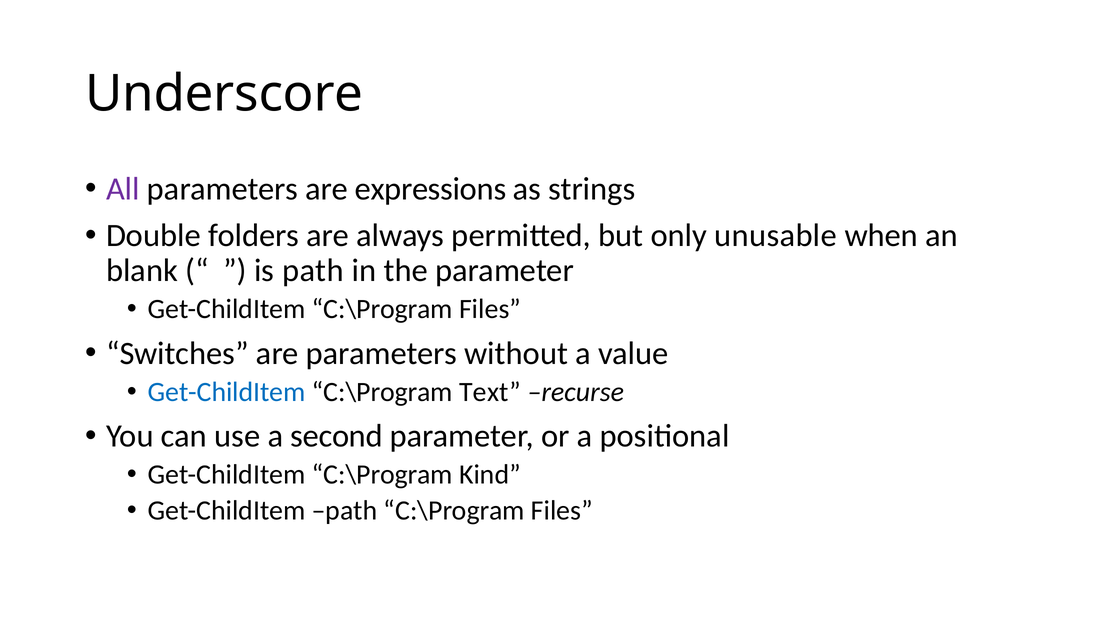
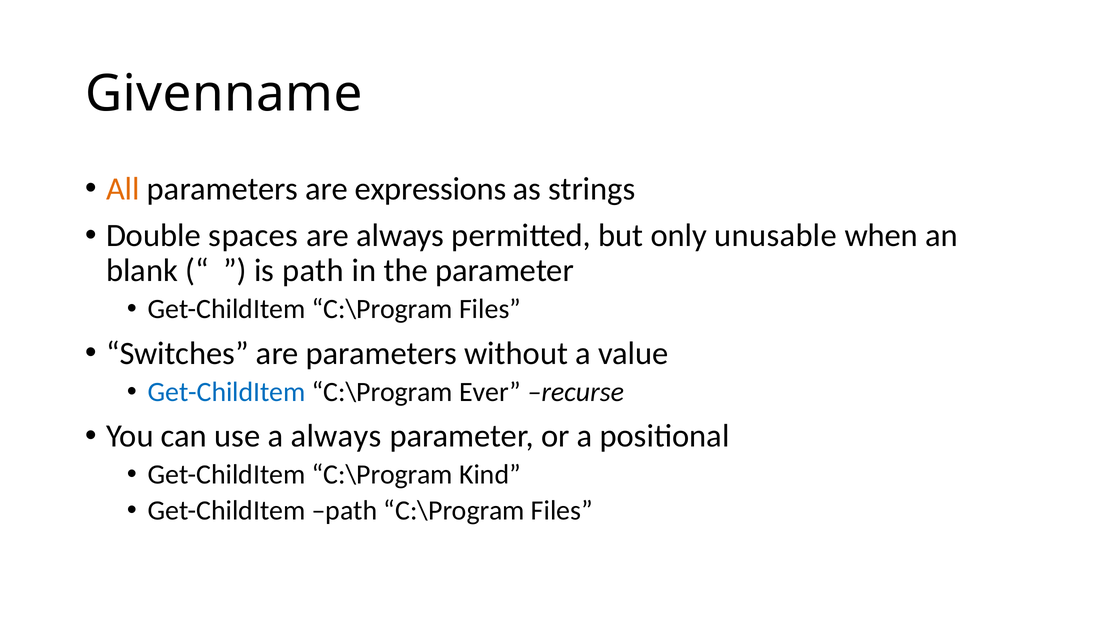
Underscore: Underscore -> Givenname (224, 94)
All colour: purple -> orange (123, 189)
folders: folders -> spaces (253, 235)
Text: Text -> Ever (490, 392)
a second: second -> always (336, 436)
